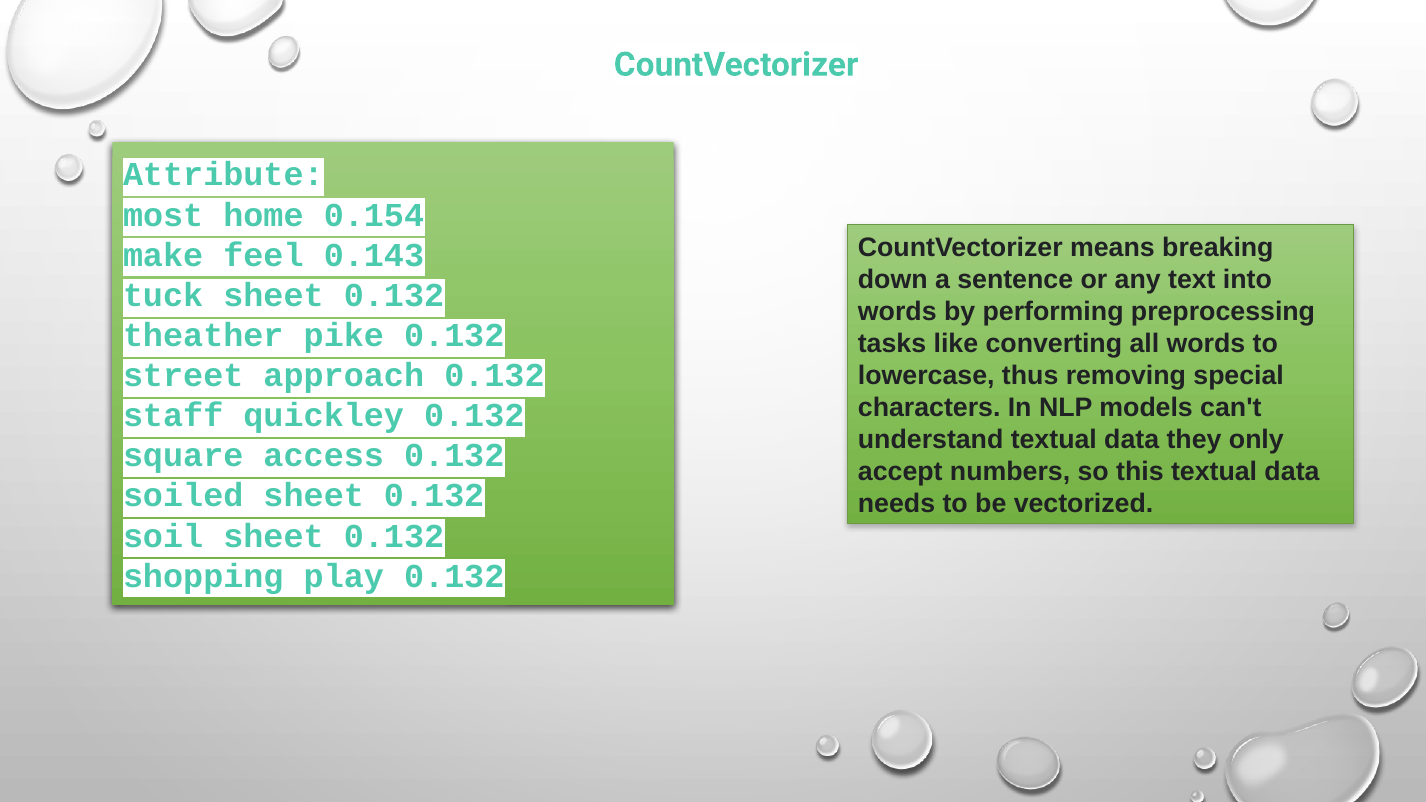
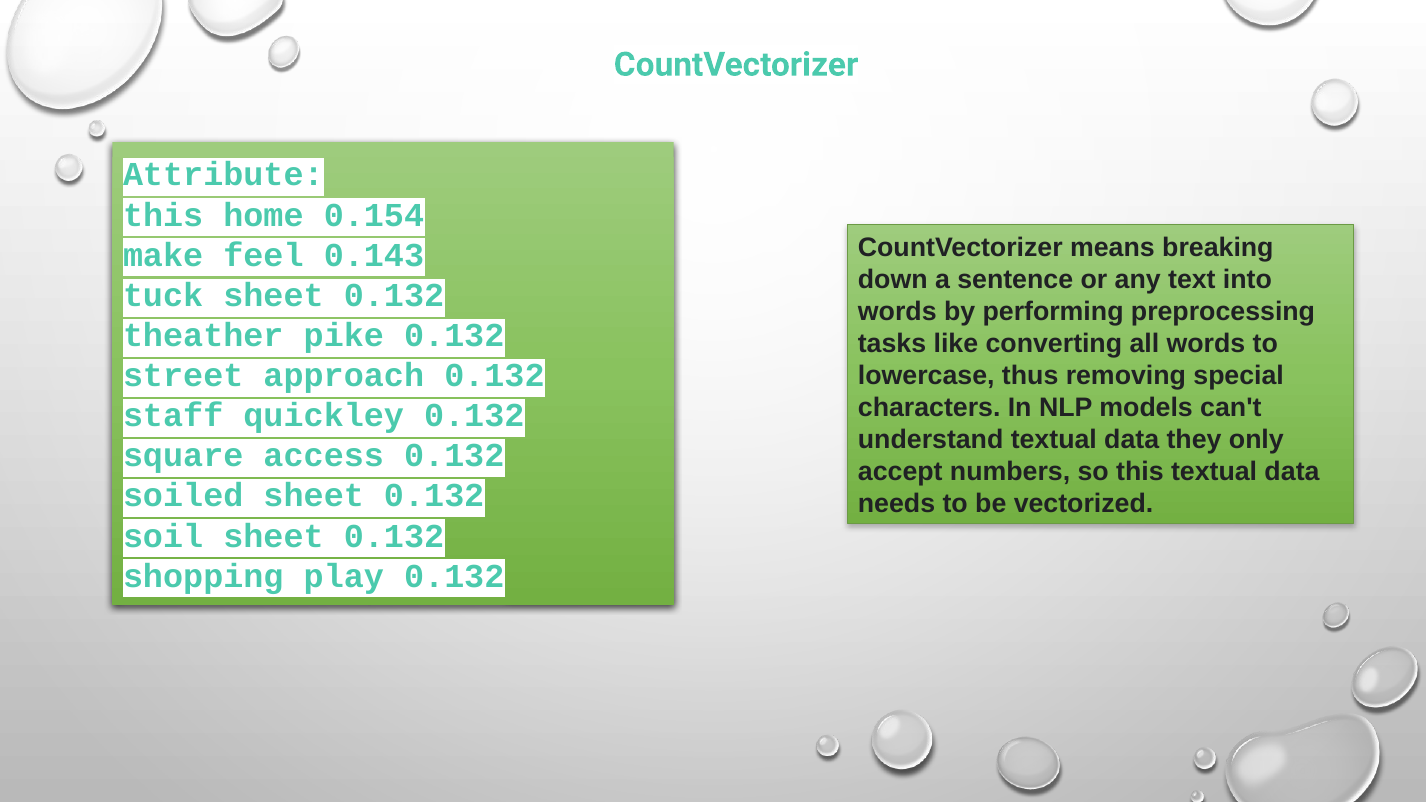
most: most -> this (163, 215)
